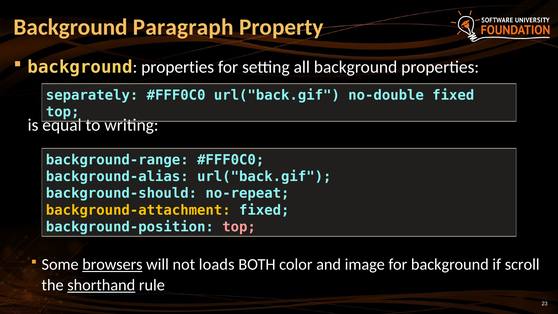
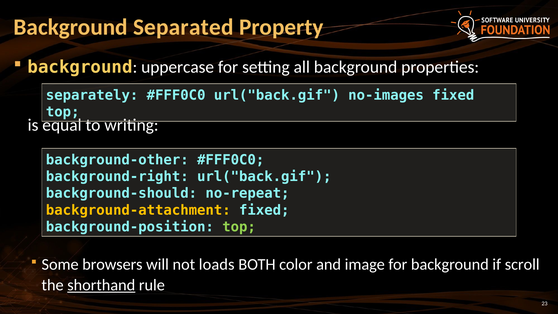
Paragraph: Paragraph -> Separated (183, 27)
properties: properties -> uppercase (178, 67)
no-double: no-double -> no-images (386, 95)
background-range: background-range -> background-other (117, 160)
background-alias: background-alias -> background-right (117, 177)
top colour: pink -> light green (239, 227)
browsers underline: present -> none (112, 265)
